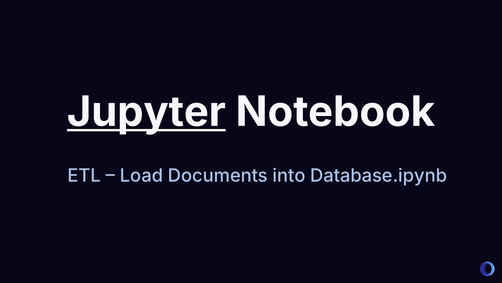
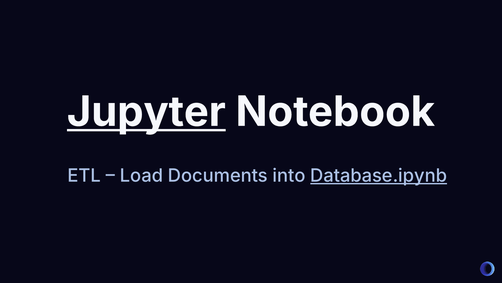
Database.ipynb underline: none -> present (379, 175)
